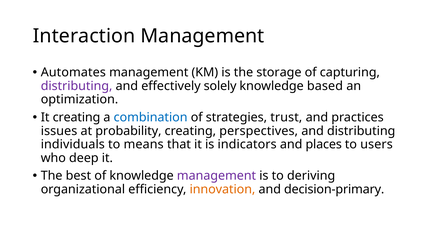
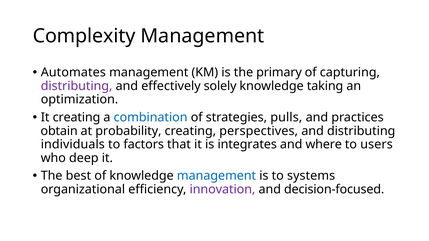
Interaction: Interaction -> Complexity (84, 36)
storage: storage -> primary (279, 73)
based: based -> taking (325, 86)
trust: trust -> pulls (286, 118)
issues: issues -> obtain (59, 131)
means: means -> factors (144, 145)
indicators: indicators -> integrates (247, 145)
places: places -> where (324, 145)
management colour: purple -> blue (216, 176)
deriving: deriving -> systems (311, 176)
innovation colour: orange -> purple (222, 190)
decision-primary: decision-primary -> decision-focused (334, 190)
